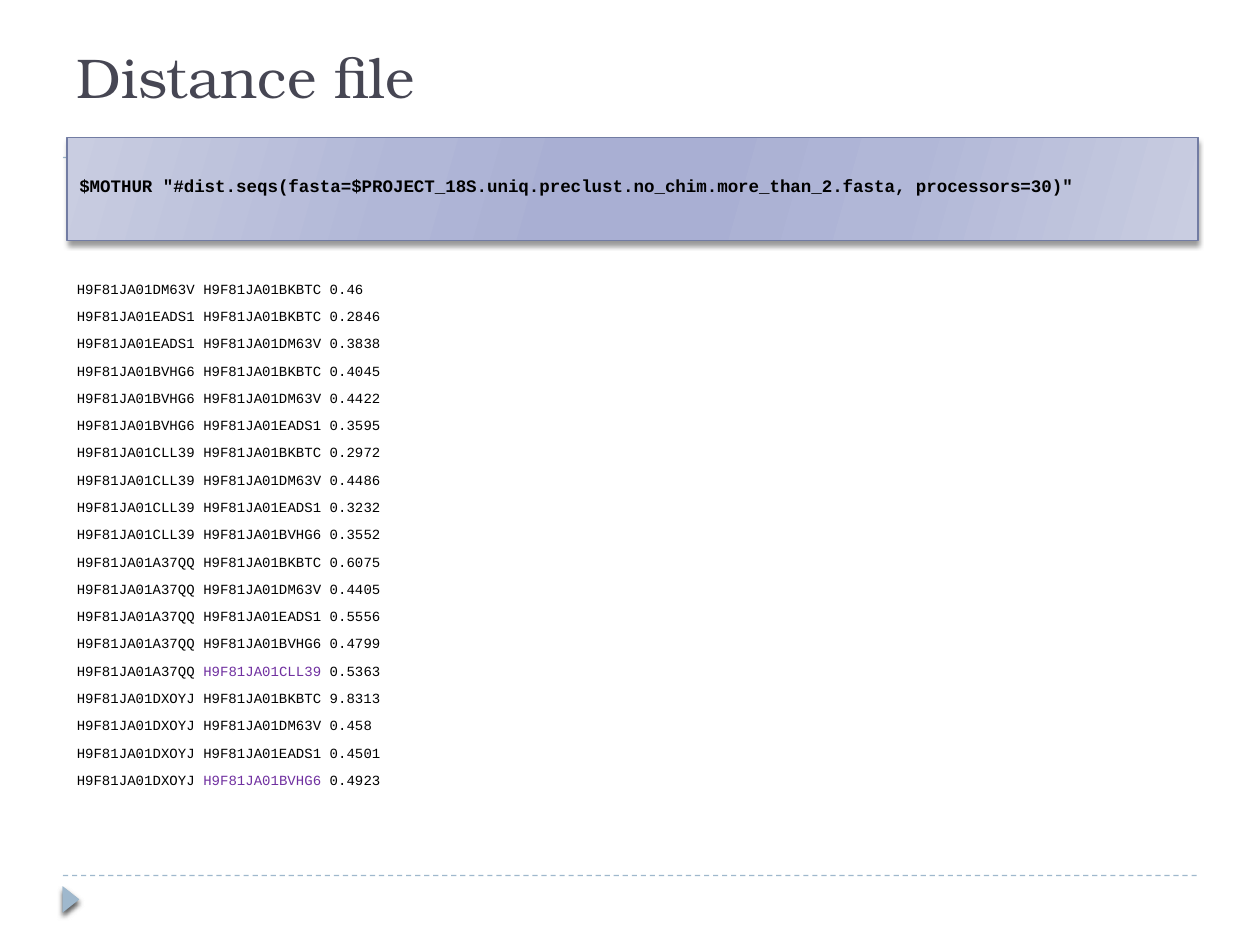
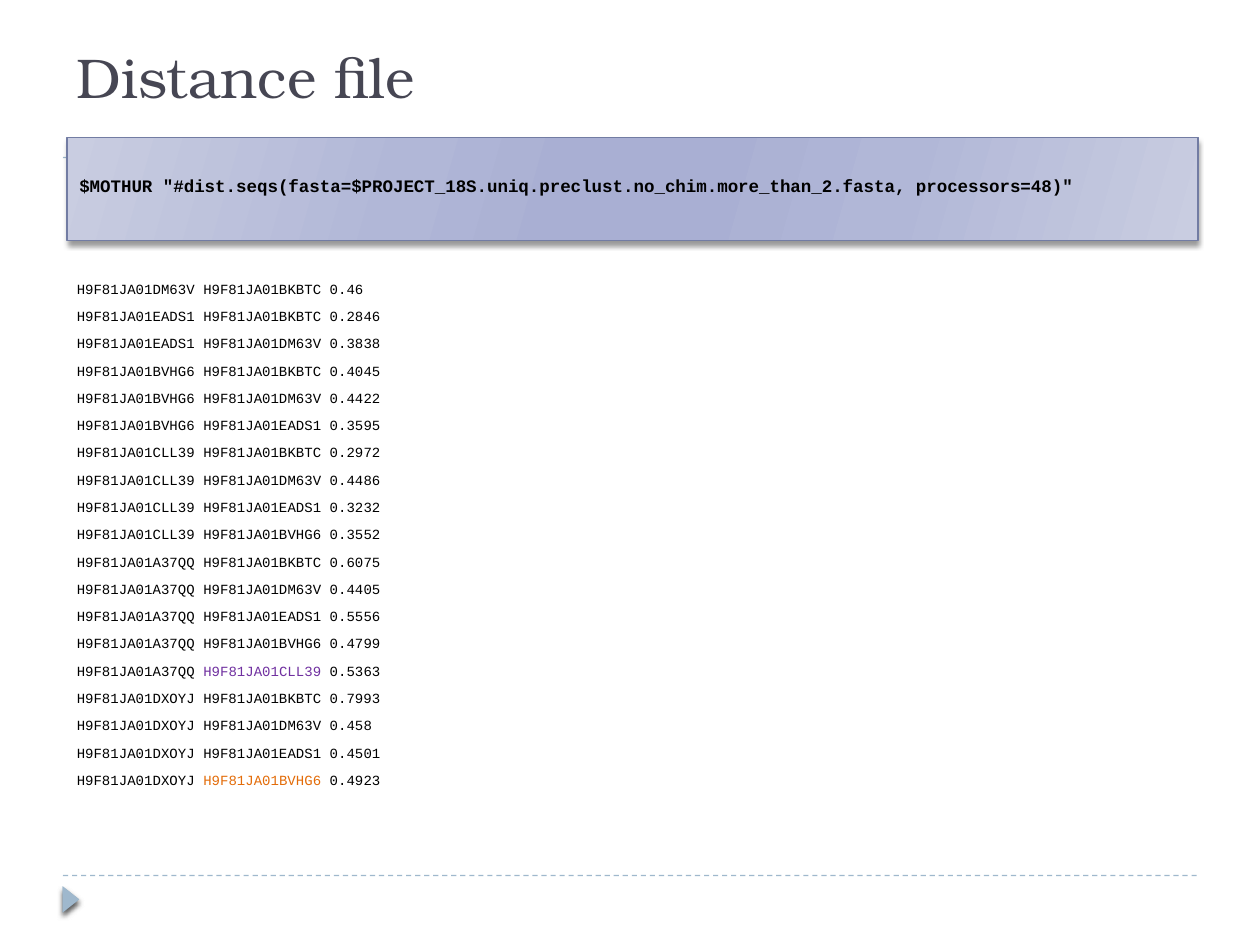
processors=30: processors=30 -> processors=48 (994, 187)
9.8313: 9.8313 -> 0.7993 (355, 699)
H9F81JA01BVHG6 colour: purple -> orange (262, 781)
